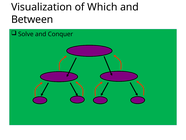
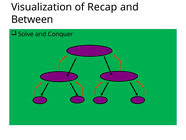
Which: Which -> Recap (102, 7)
